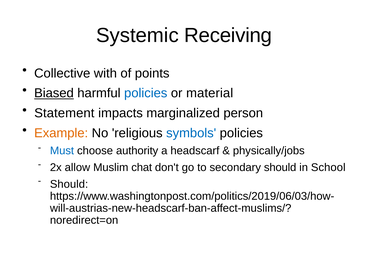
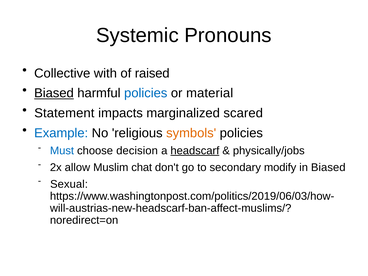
Receiving: Receiving -> Pronouns (228, 35)
points: points -> raised (152, 73)
person: person -> scared (243, 113)
Example colour: orange -> blue (61, 133)
symbols colour: blue -> orange (191, 133)
authority: authority -> decision (137, 151)
headscarf underline: none -> present (195, 151)
secondary should: should -> modify (280, 167)
in School: School -> Biased (328, 167)
Should: Should -> Sexual (69, 184)
